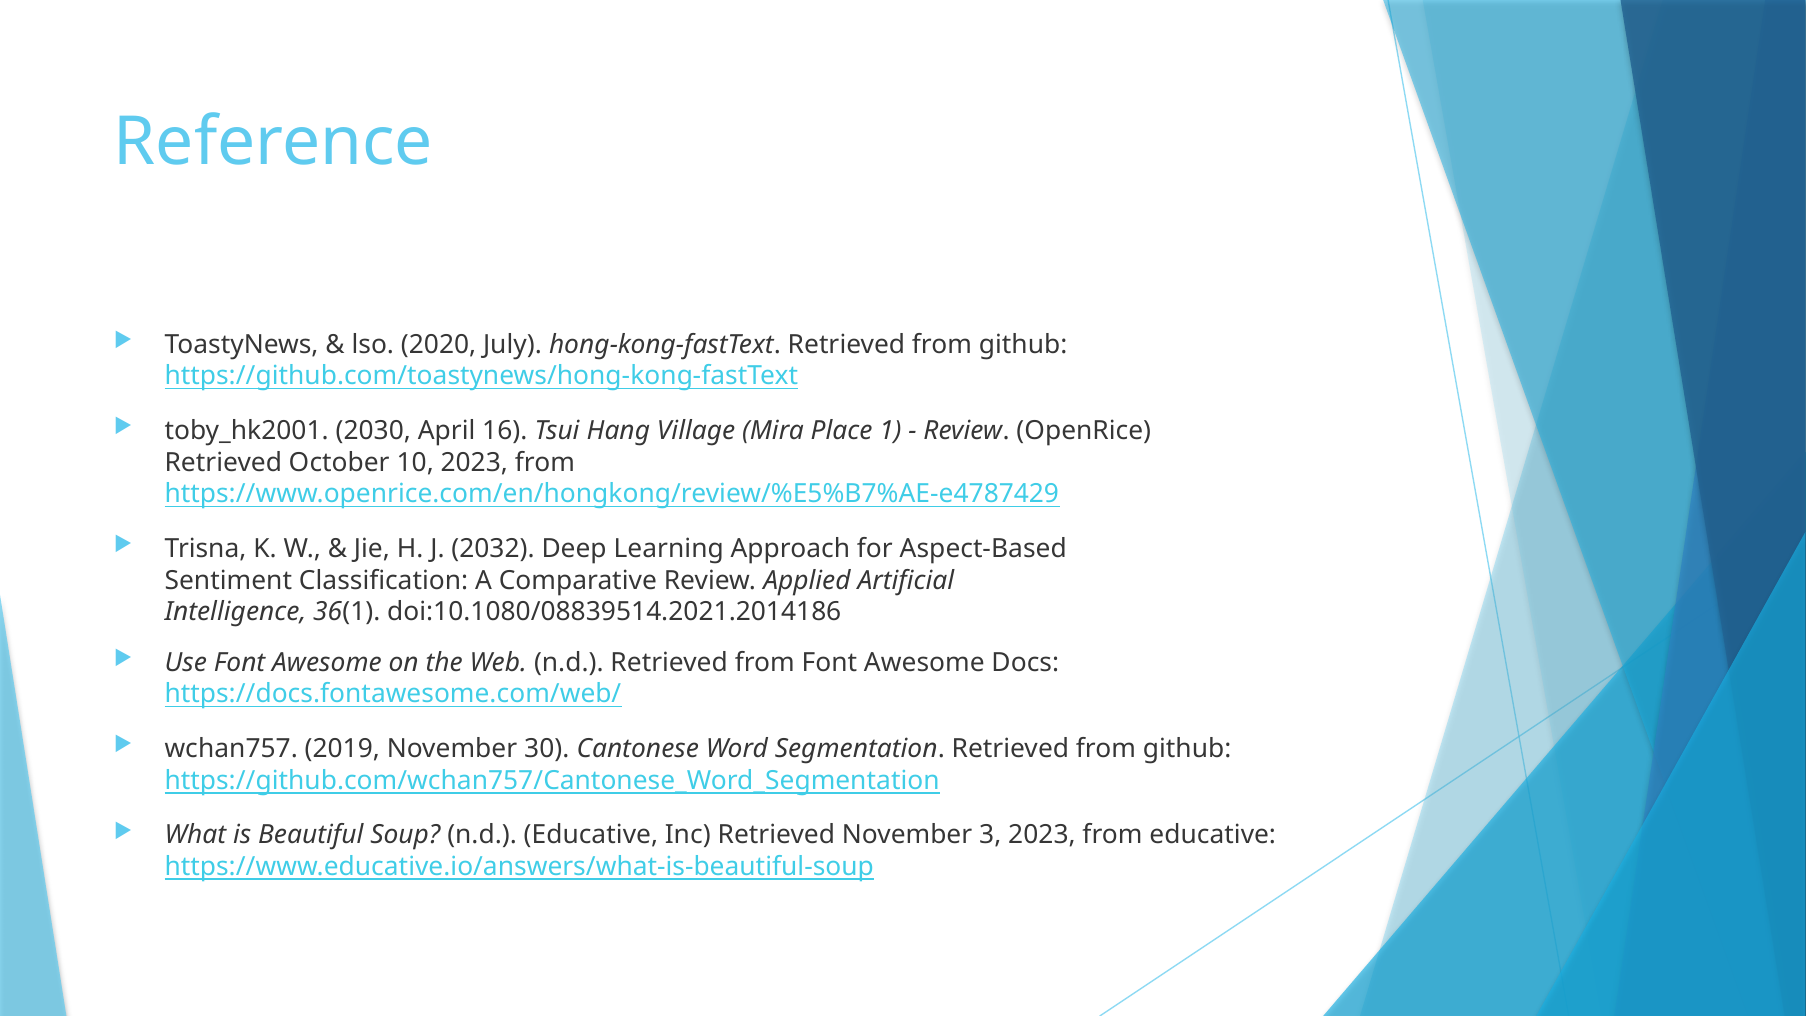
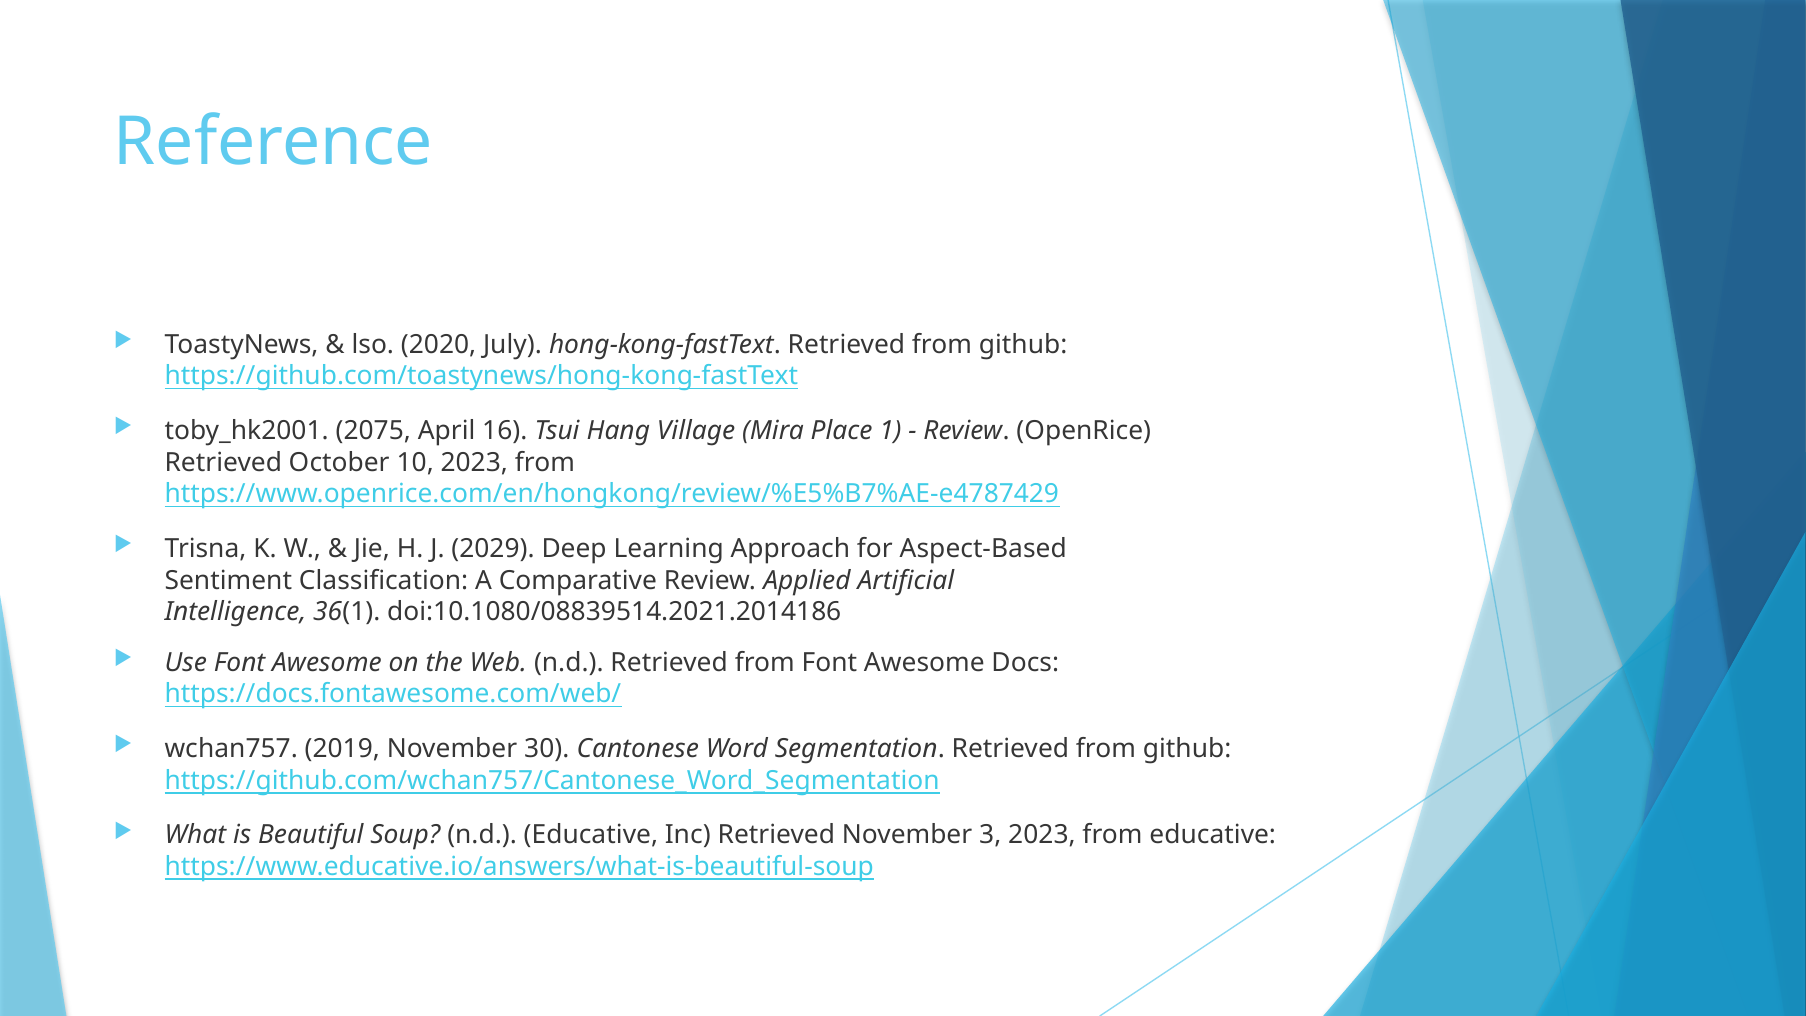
2030: 2030 -> 2075 (373, 431)
2032: 2032 -> 2029 (493, 549)
